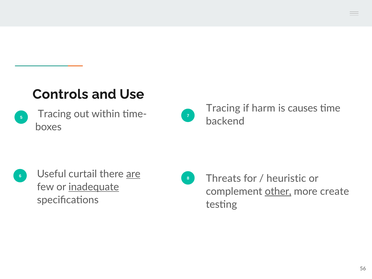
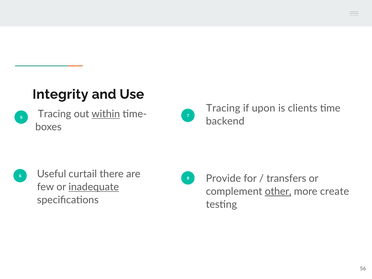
Controls: Controls -> Integrity (60, 94)
harm: harm -> upon (264, 108)
causes: causes -> clients (303, 108)
within underline: none -> present (106, 114)
are underline: present -> none (133, 174)
Threats: Threats -> Provide (223, 178)
heuristic: heuristic -> transfers (286, 178)
